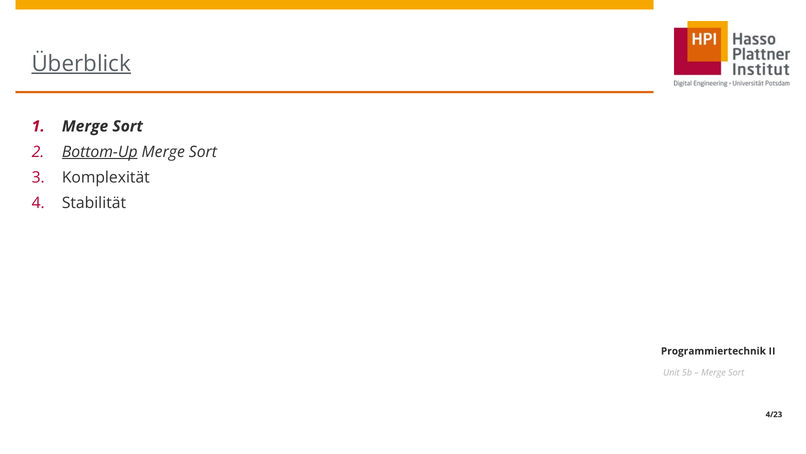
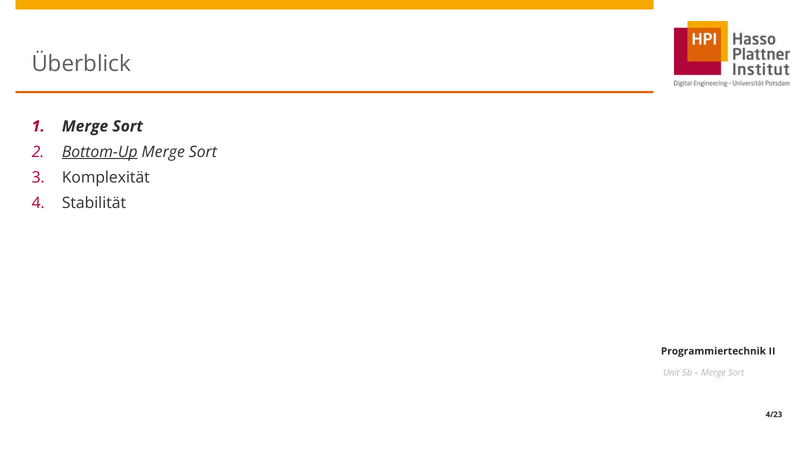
Überblick underline: present -> none (81, 64)
